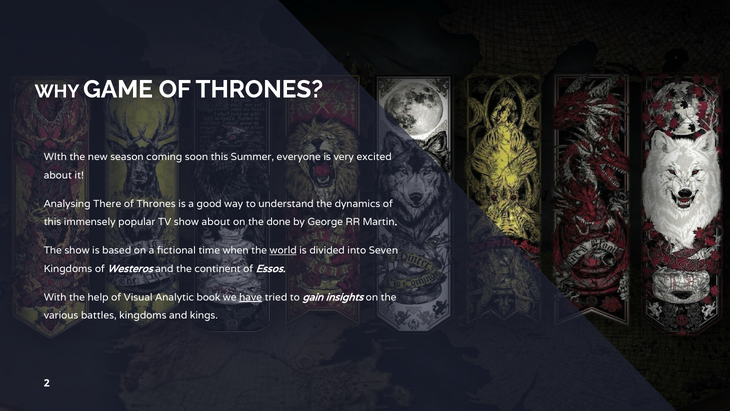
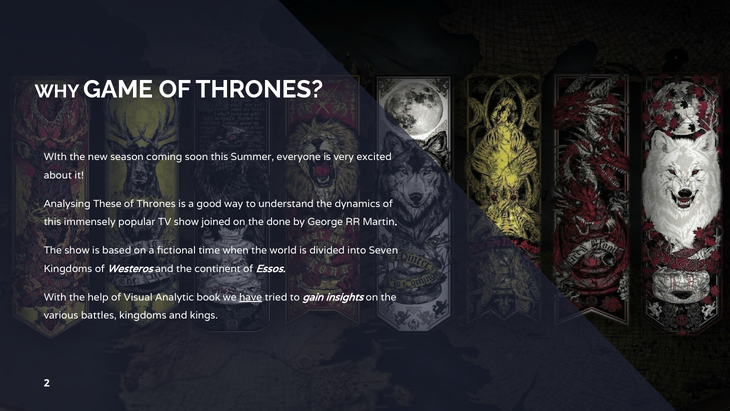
There: There -> These (107, 203)
show about: about -> joined (216, 222)
world underline: present -> none (283, 250)
